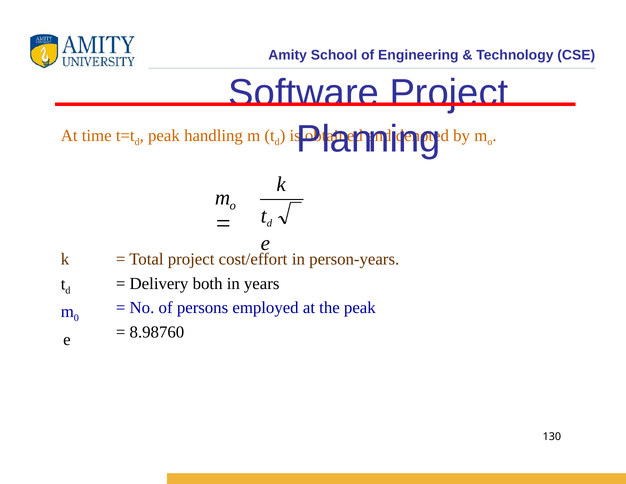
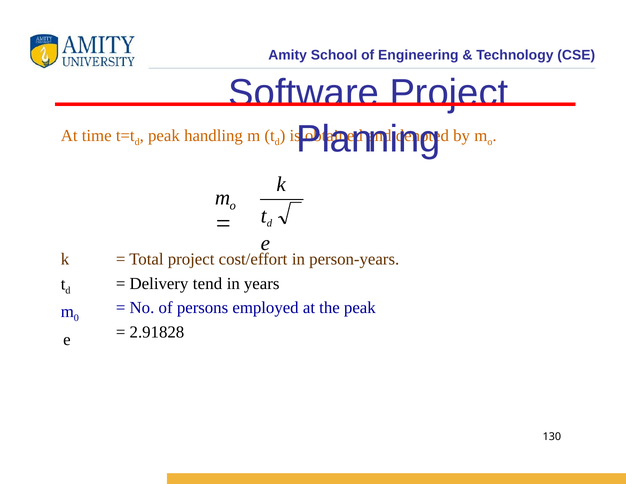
both: both -> tend (208, 283)
8.98760: 8.98760 -> 2.91828 (157, 332)
